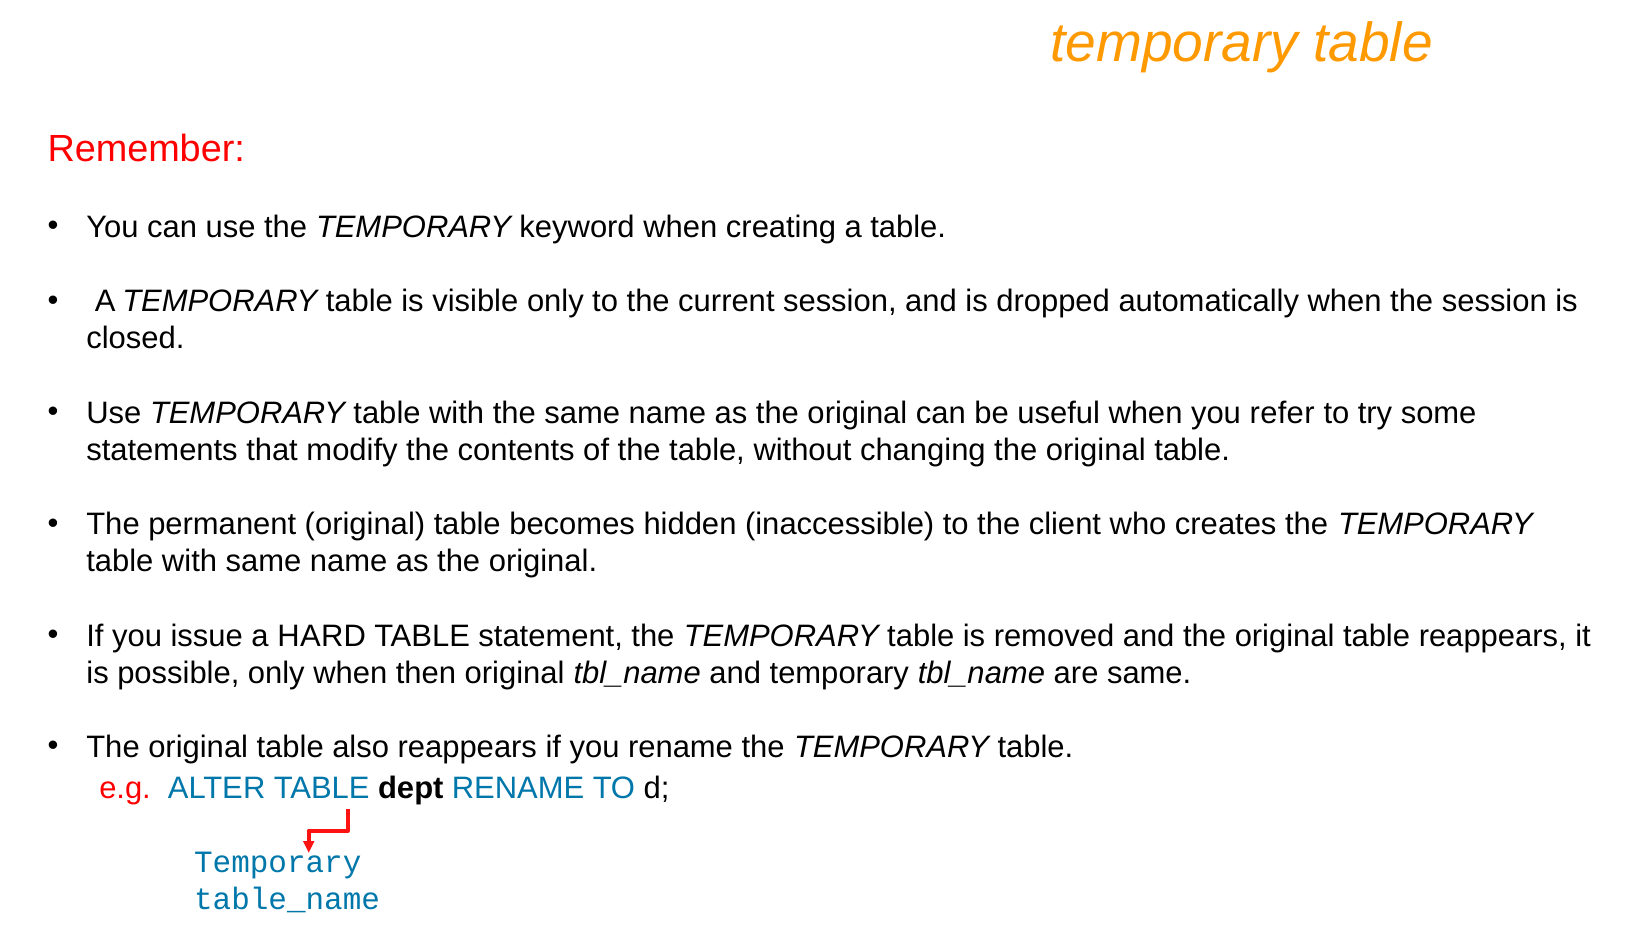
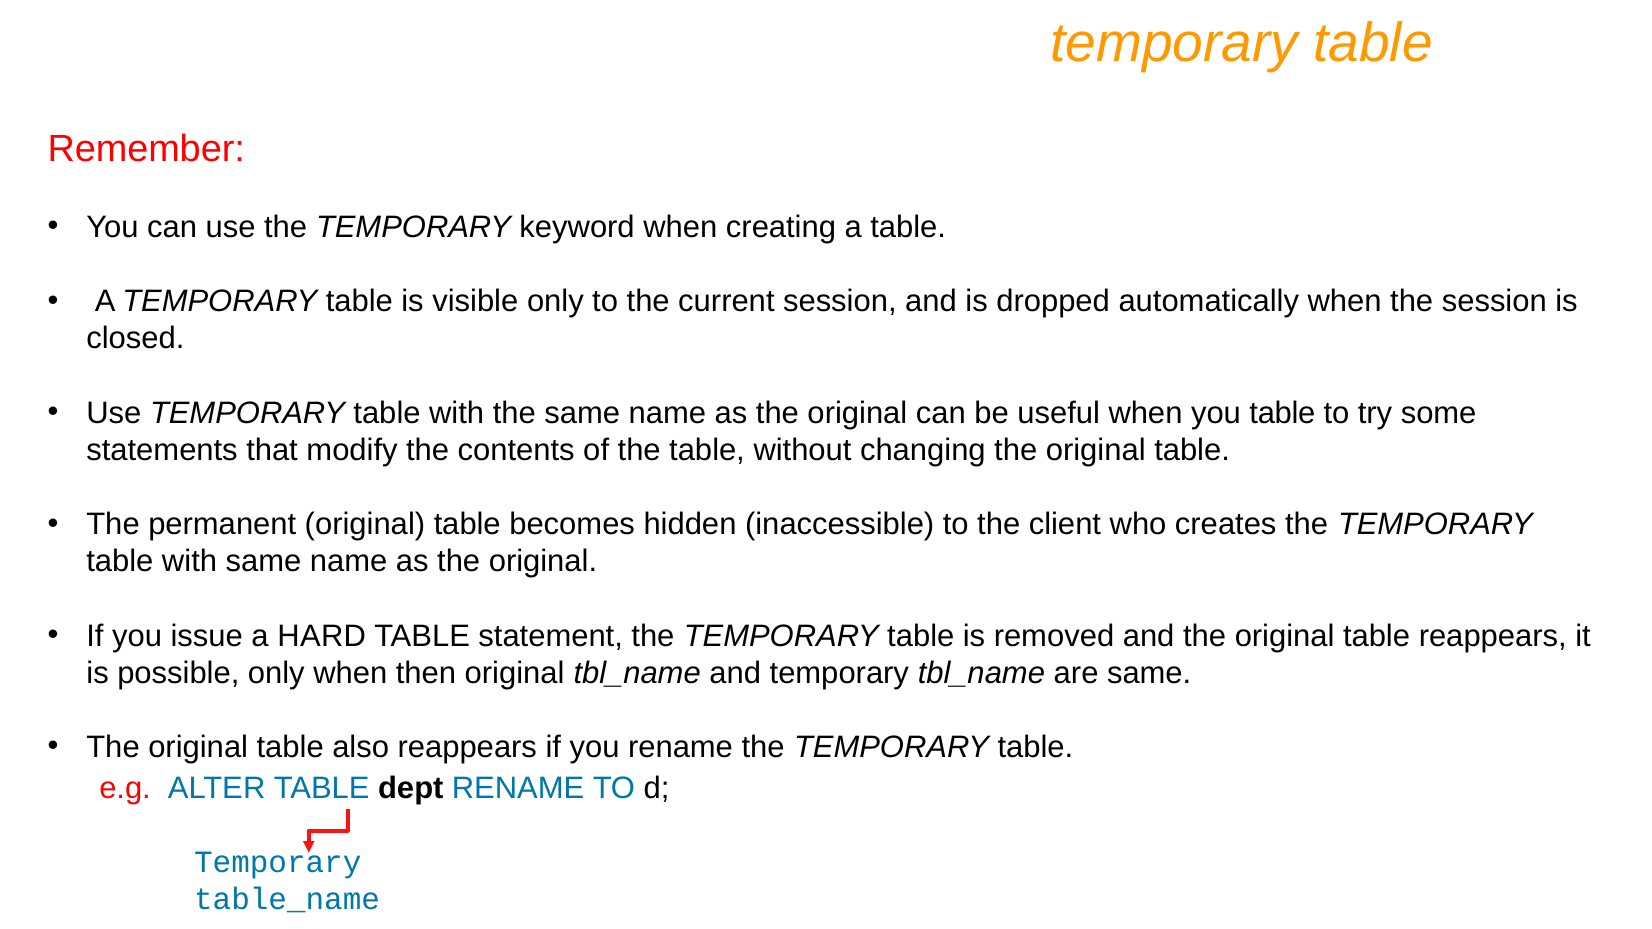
you refer: refer -> table (1282, 413)
